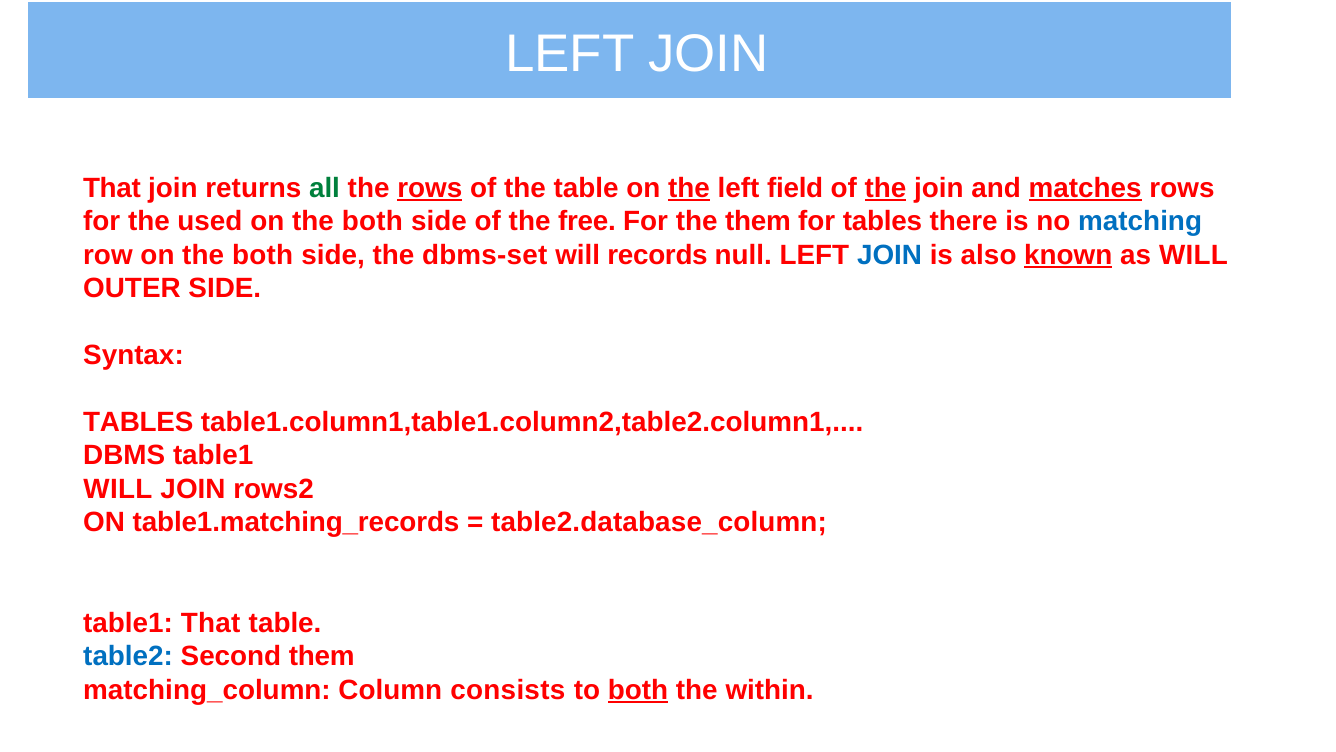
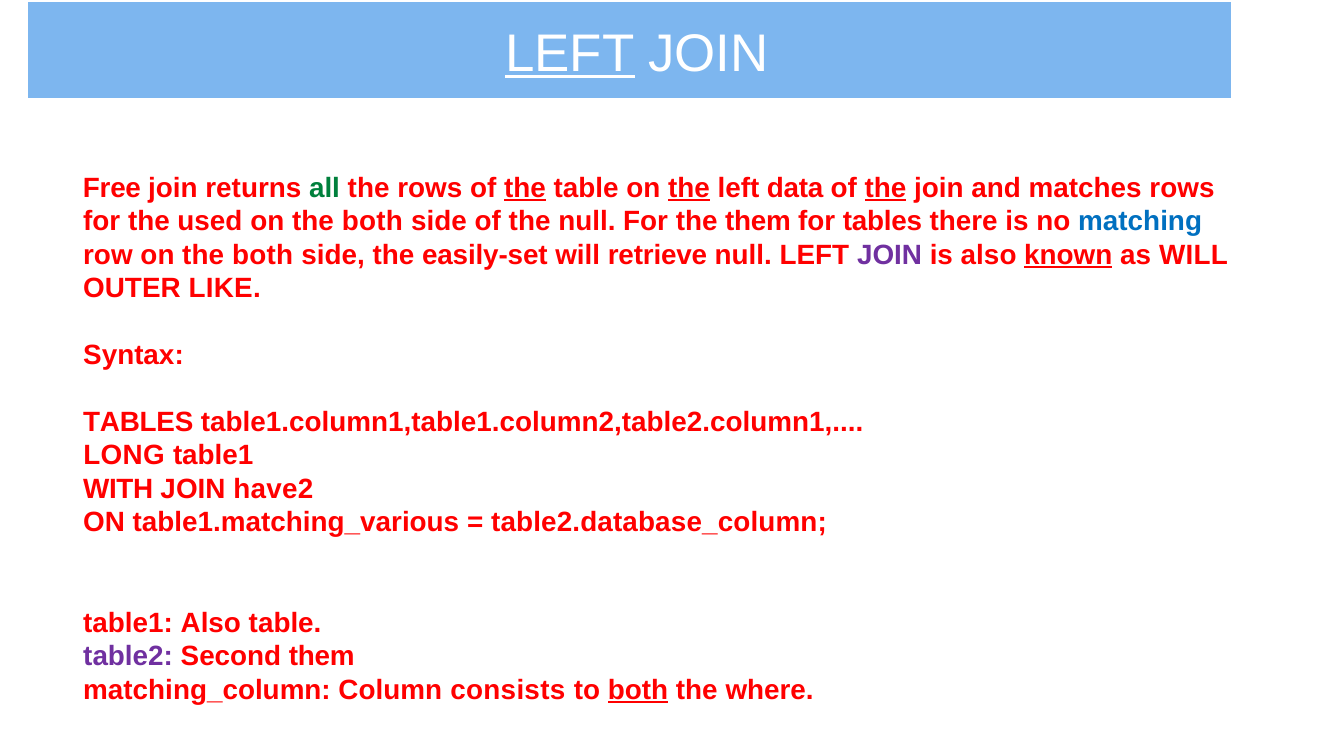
LEFT underline: none -> present (570, 54)
That: That -> Free (112, 188)
rows underline: present -> none (430, 188)
the underline: none -> present (525, 188)
field: field -> data (795, 188)
matches underline: present -> none (1085, 188)
the free: free -> null (587, 222)
dbms-set: dbms-set -> easily-set (485, 255)
records: records -> retrieve (657, 255)
JOIN colour: blue -> purple (890, 255)
OUTER SIDE: SIDE -> LIKE (225, 288)
DBMS: DBMS -> LONG (124, 455)
WILL: WILL -> WITH (118, 489)
rows2: rows2 -> have2 (273, 489)
table1.matching_records: table1.matching_records -> table1.matching_various (296, 522)
table1 That: That -> Also (211, 623)
table2 colour: blue -> purple (128, 656)
within: within -> where (770, 689)
